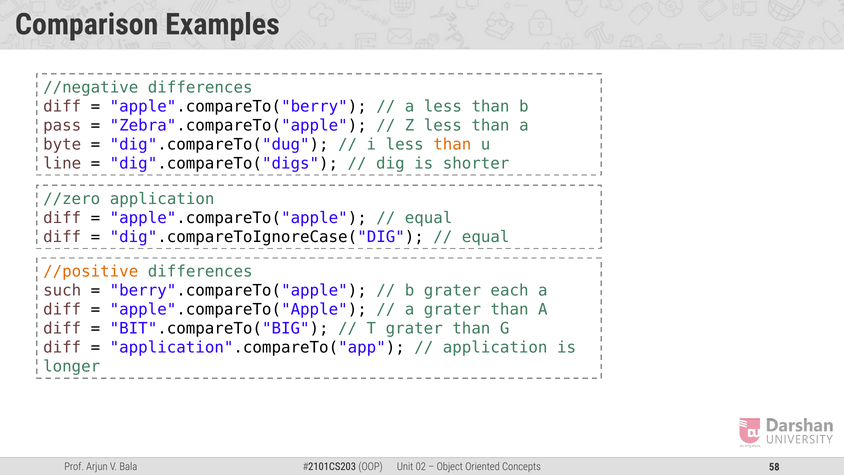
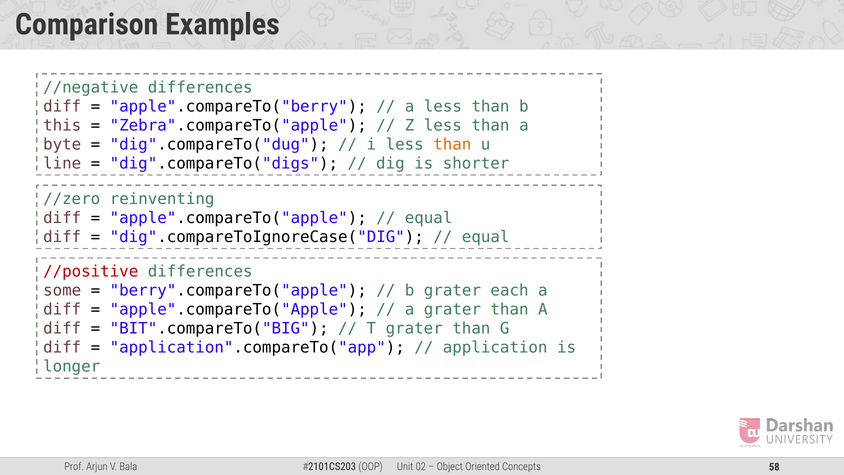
pass: pass -> this (62, 126)
//zero application: application -> reinventing (162, 199)
//positive colour: orange -> red (91, 272)
such: such -> some (62, 291)
